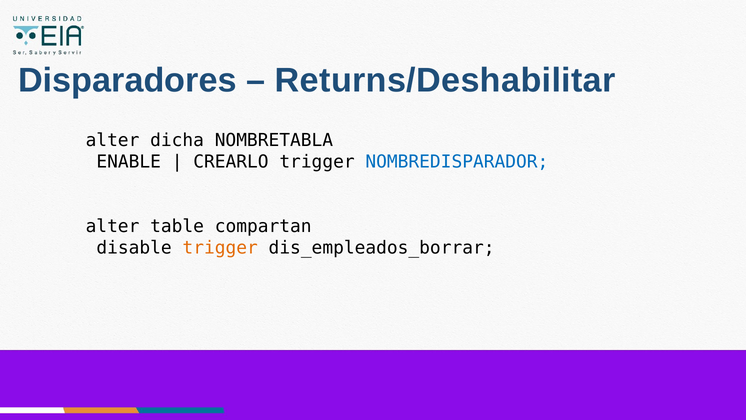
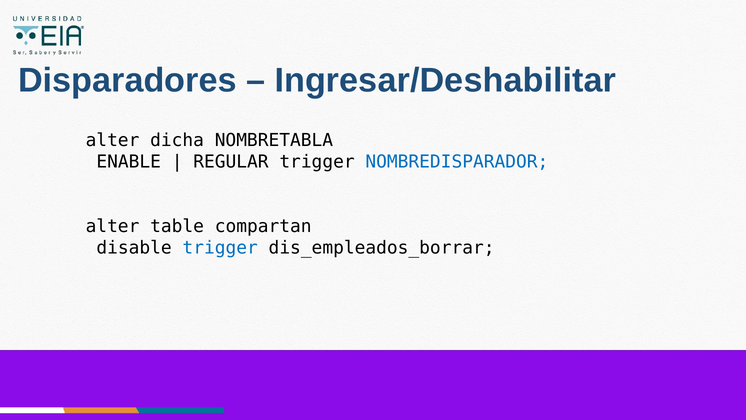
Returns/Deshabilitar: Returns/Deshabilitar -> Ingresar/Deshabilitar (445, 81)
CREARLO: CREARLO -> REGULAR (231, 162)
trigger colour: orange -> blue (220, 247)
